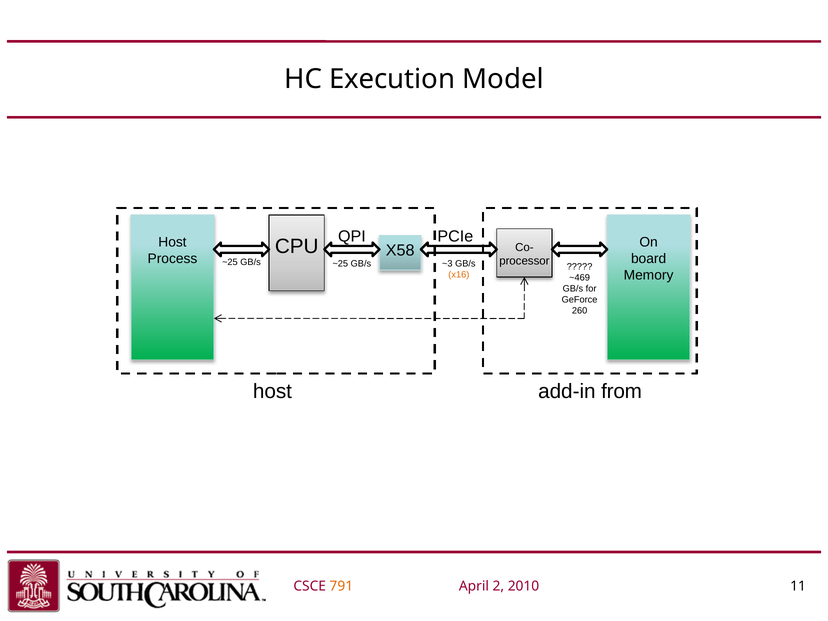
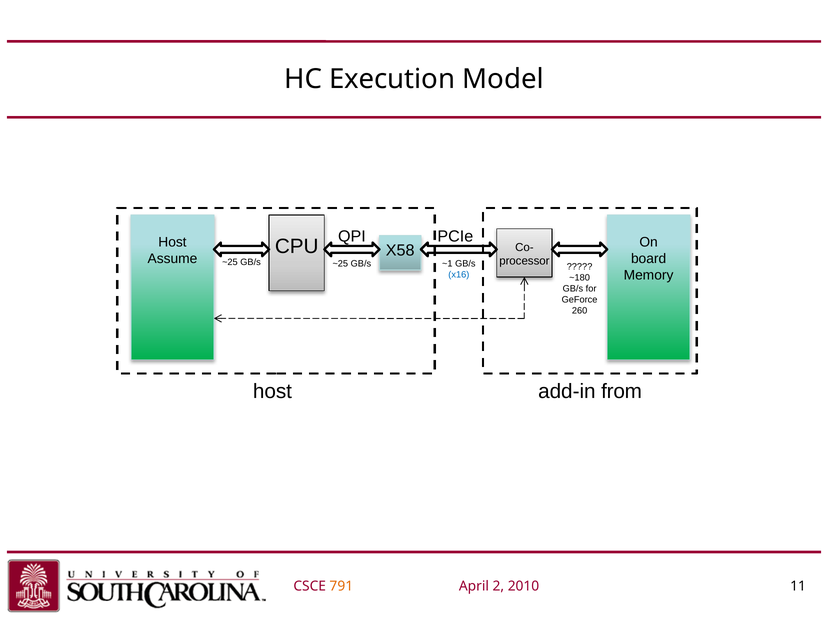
Process: Process -> Assume (172, 259)
~3: ~3 -> ~1 (447, 263)
x16 colour: orange -> blue (459, 275)
~469: ~469 -> ~180 (580, 278)
